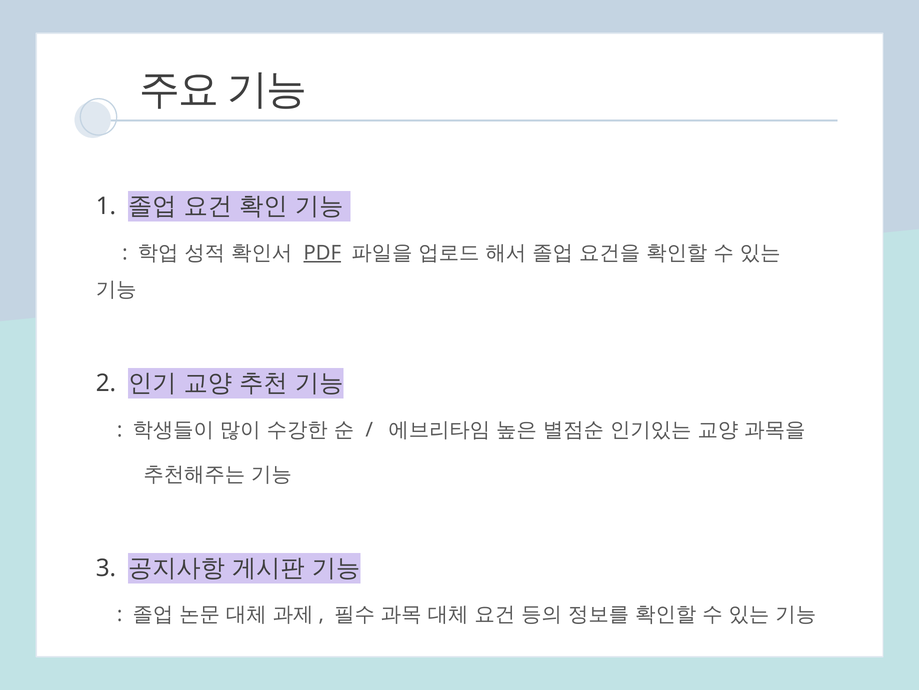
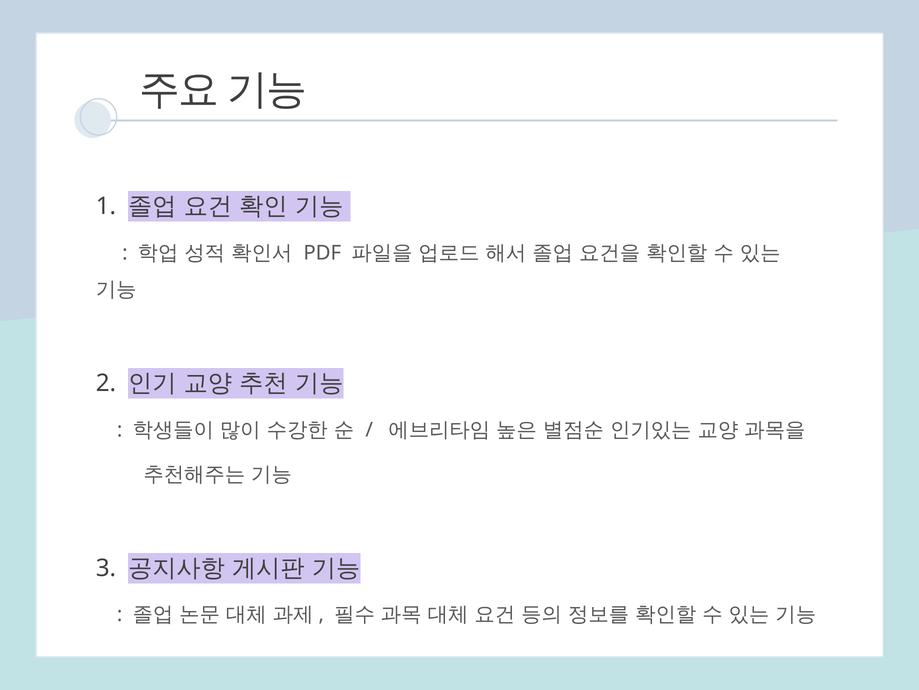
PDF underline: present -> none (322, 253)
